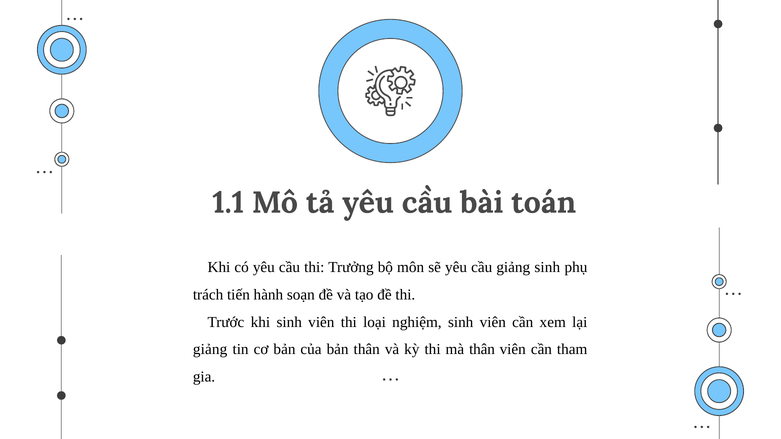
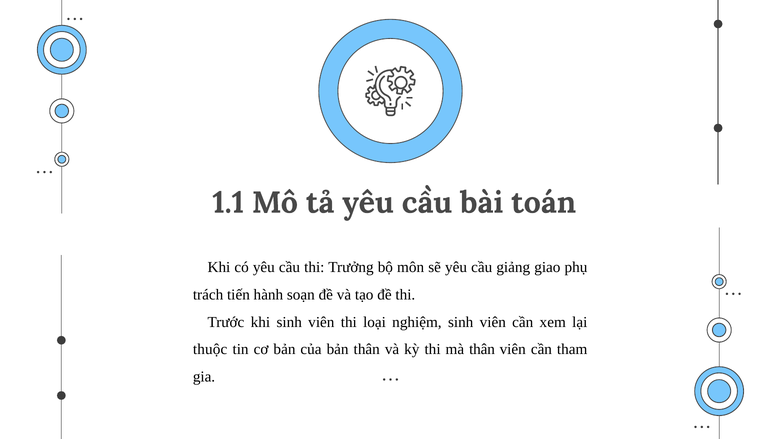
giảng sinh: sinh -> giao (547, 268)
giảng: giảng -> thuộc (210, 350)
